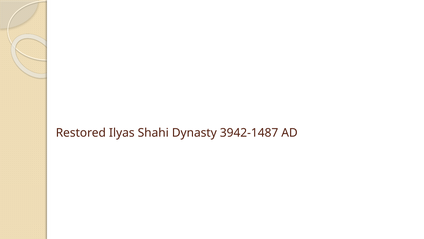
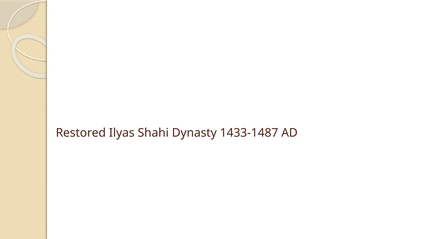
3942-1487: 3942-1487 -> 1433-1487 (249, 133)
